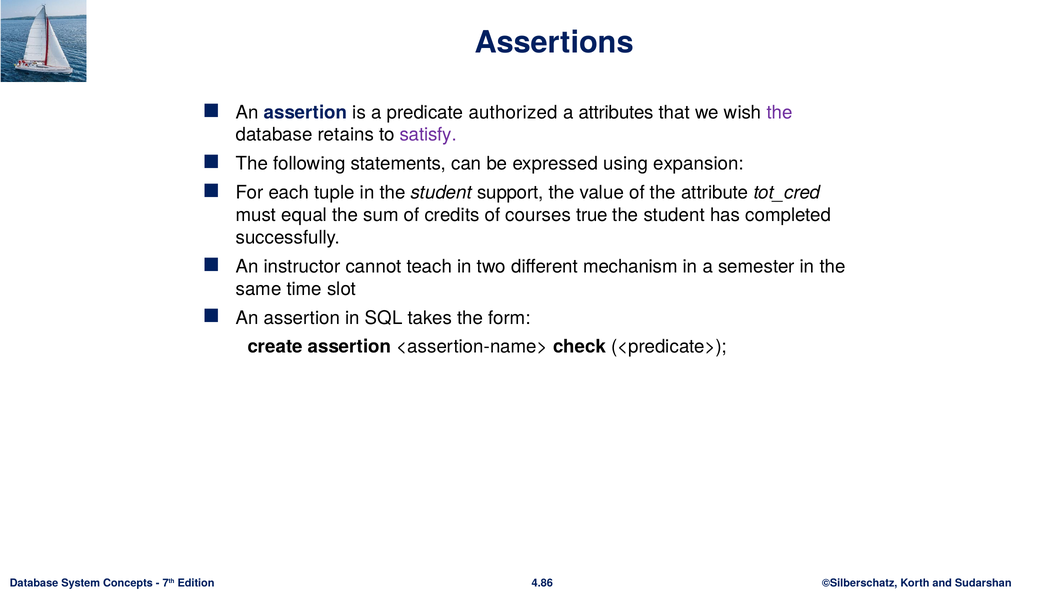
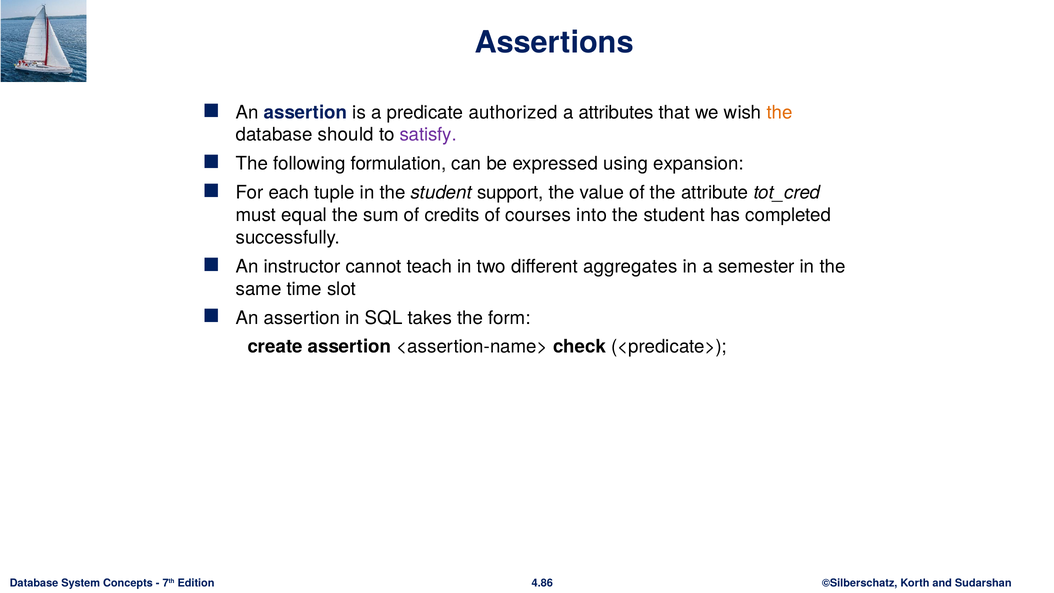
the colour: purple -> orange (780, 112)
retains: retains -> should (346, 135)
statements: statements -> formulation (398, 164)
true: true -> into (592, 215)
mechanism: mechanism -> aggregates (630, 266)
